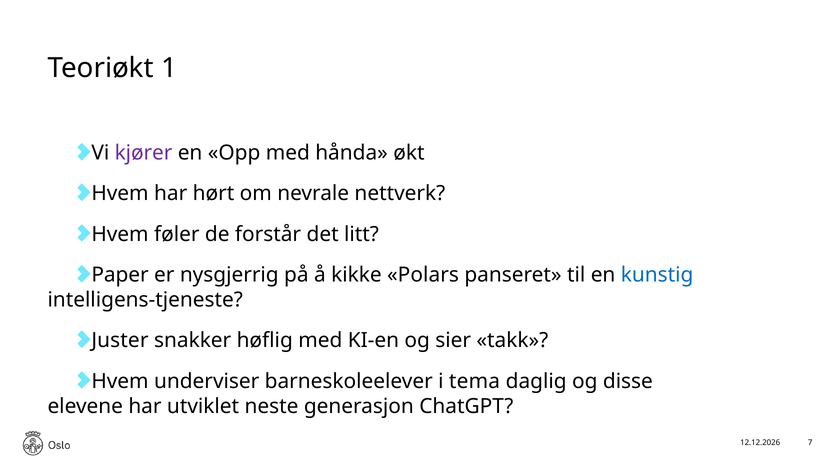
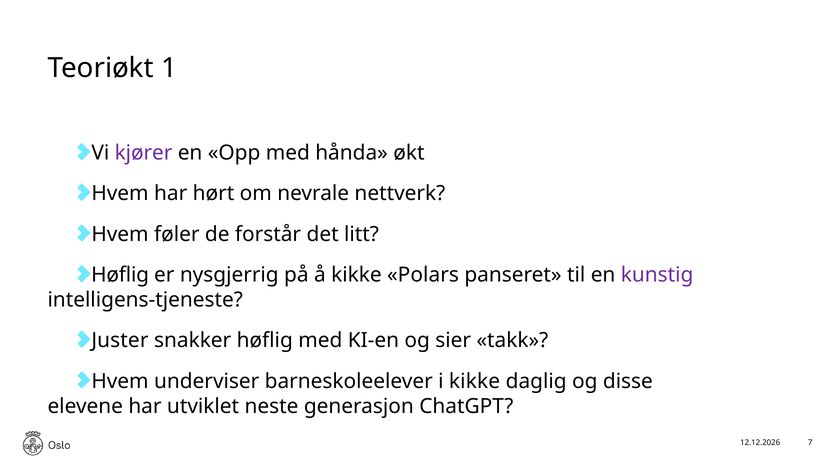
Paper: Paper -> Høflig (120, 275)
kunstig colour: blue -> purple (657, 275)
i tema: tema -> kikke (475, 381)
